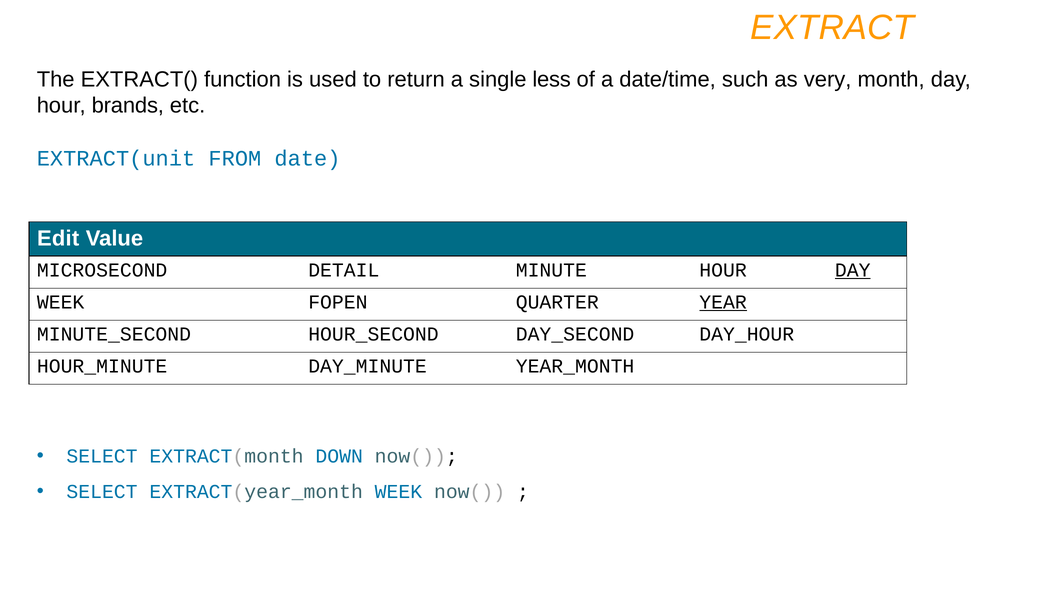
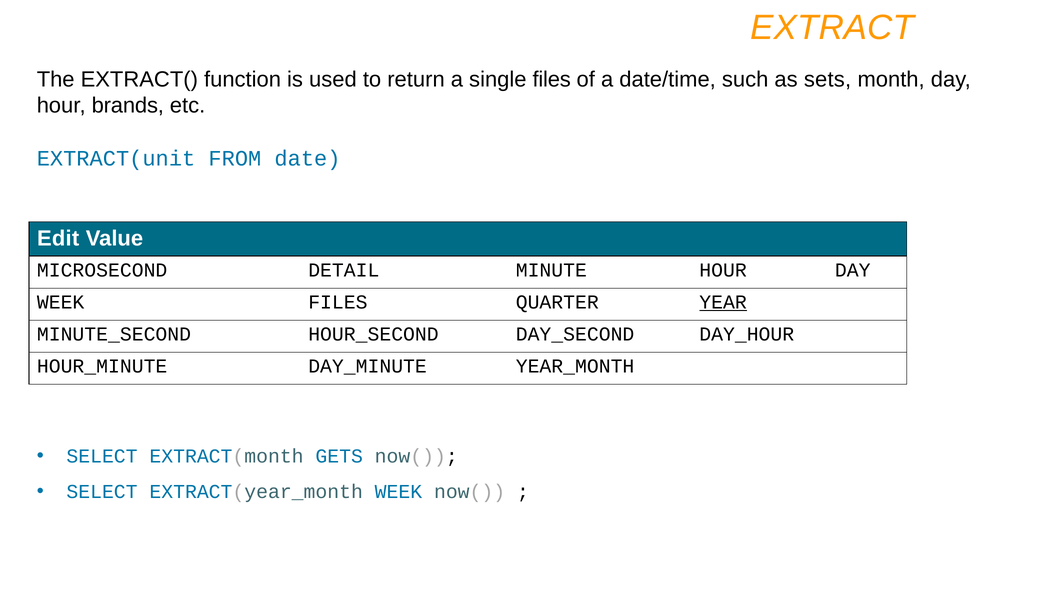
single less: less -> files (552, 79)
very: very -> sets (827, 79)
DAY underline: present -> none (853, 270)
WEEK FOPEN: FOPEN -> FILES (338, 302)
DOWN: DOWN -> GETS (339, 456)
